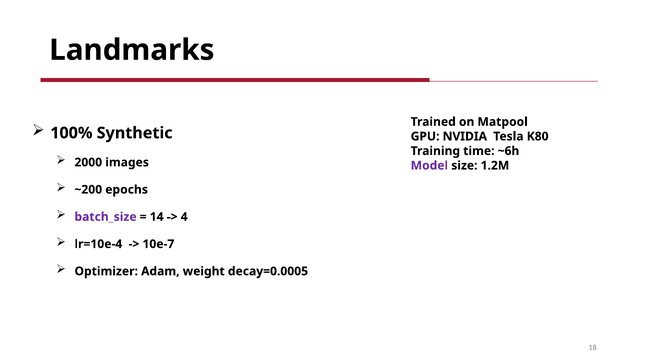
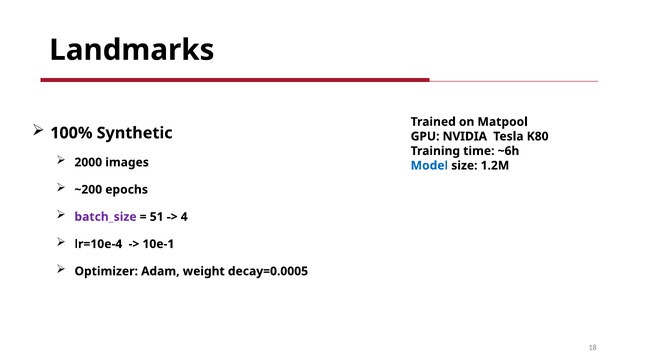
Model colour: purple -> blue (429, 165)
14: 14 -> 51 (157, 216)
10e-7: 10e-7 -> 10e-1 (158, 244)
